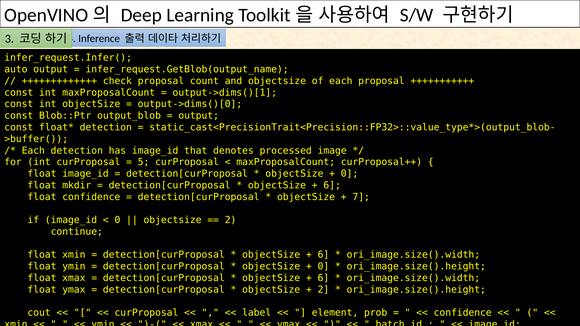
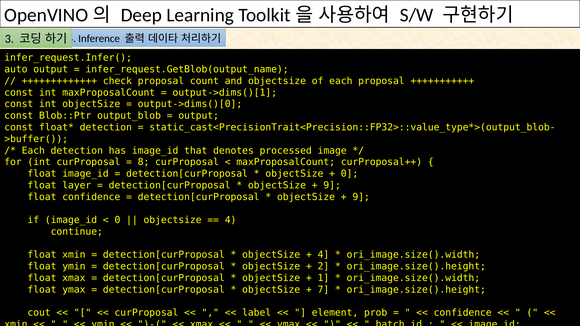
5: 5 -> 8 (144, 162)
mkdir: mkdir -> layer (77, 185)
6: 6 -> 9 (332, 185)
7: 7 -> 9 (361, 197)
2: 2 -> 4 (231, 220)
6: 6 -> 4 (323, 255)
0: 0 -> 2 (323, 267)
6: 6 -> 1 (323, 278)
2: 2 -> 7 (323, 290)
